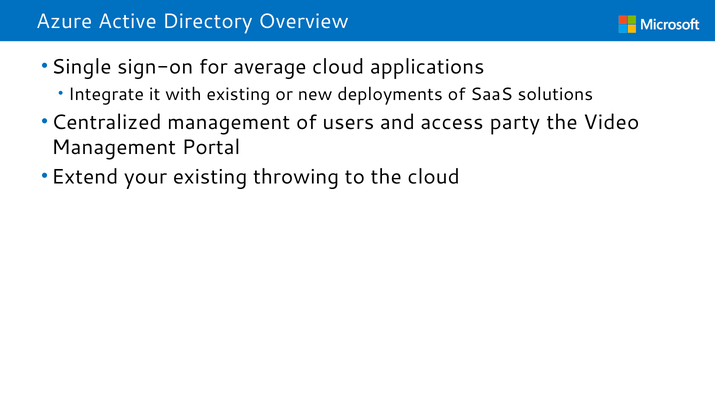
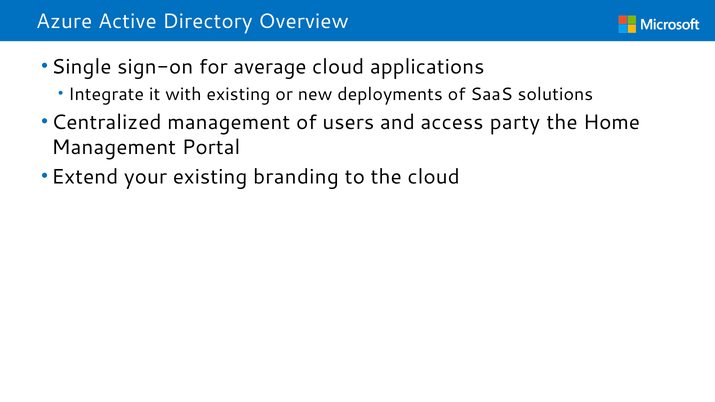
Video: Video -> Home (612, 122)
throwing: throwing -> branding (296, 177)
